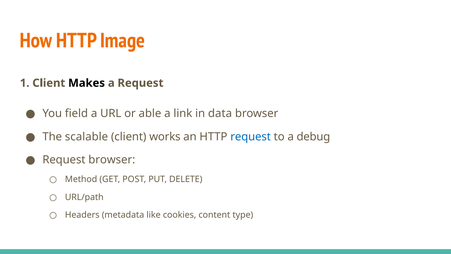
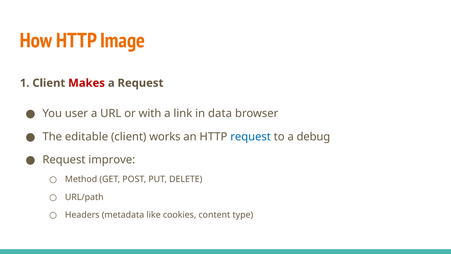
Makes colour: black -> red (87, 83)
field: field -> user (76, 113)
able: able -> with (150, 113)
scalable: scalable -> editable (87, 136)
Request browser: browser -> improve (112, 159)
